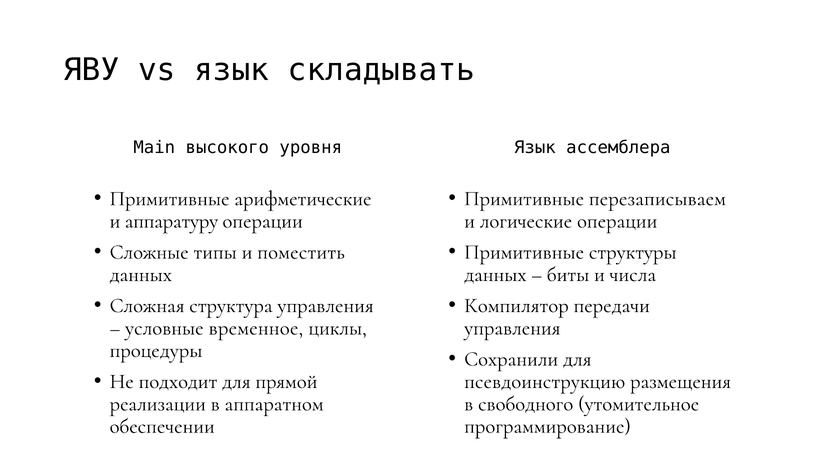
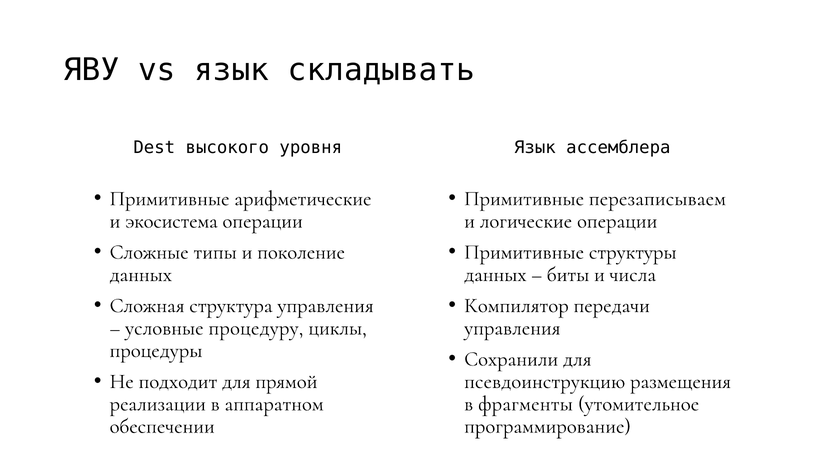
Main: Main -> Dest (154, 147)
аппаратуру: аппаратуру -> экосистема (171, 221)
поместить: поместить -> поколение (301, 252)
временное: временное -> процедуру (256, 328)
свободного: свободного -> фрагменты (526, 403)
